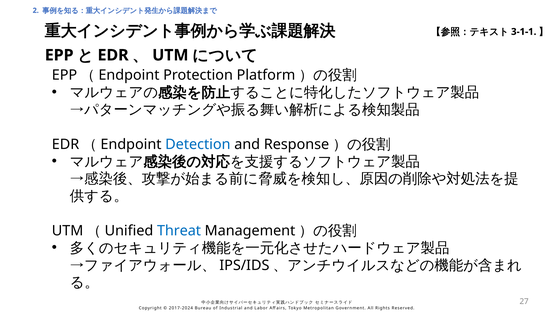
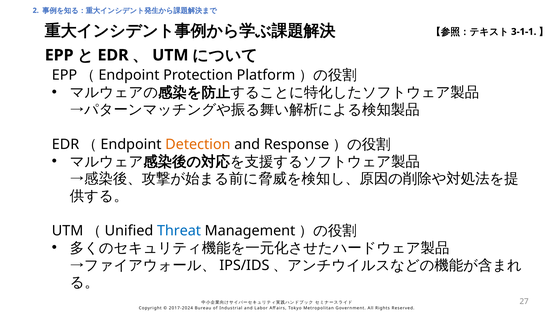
Detection colour: blue -> orange (198, 144)
